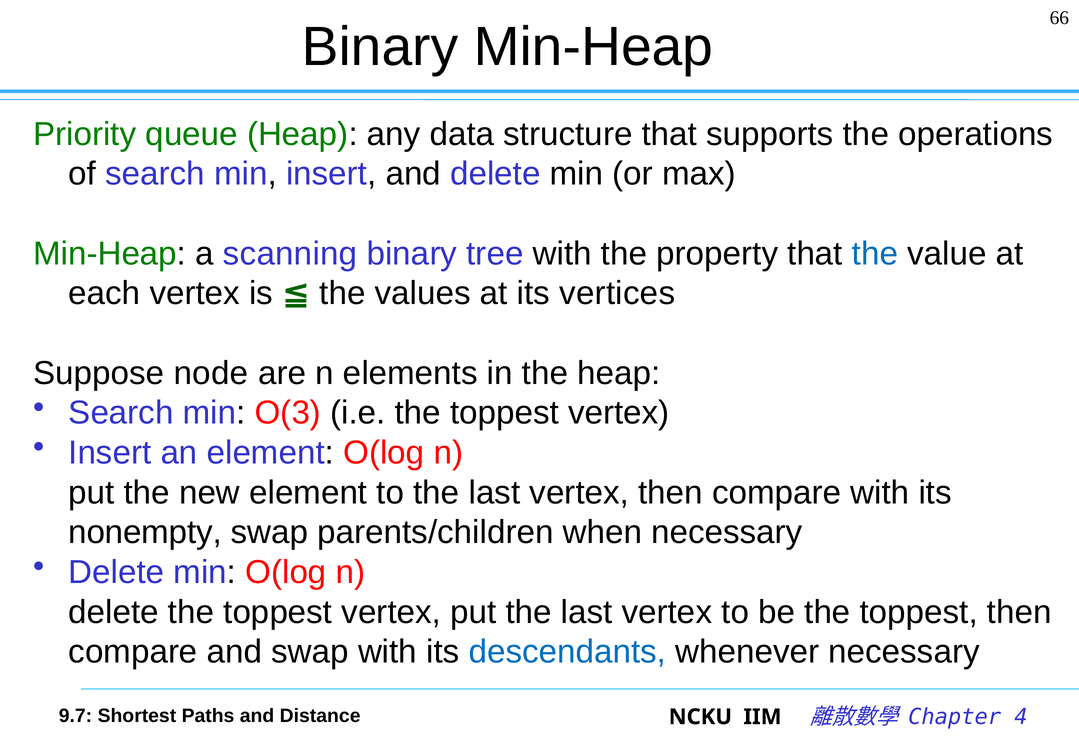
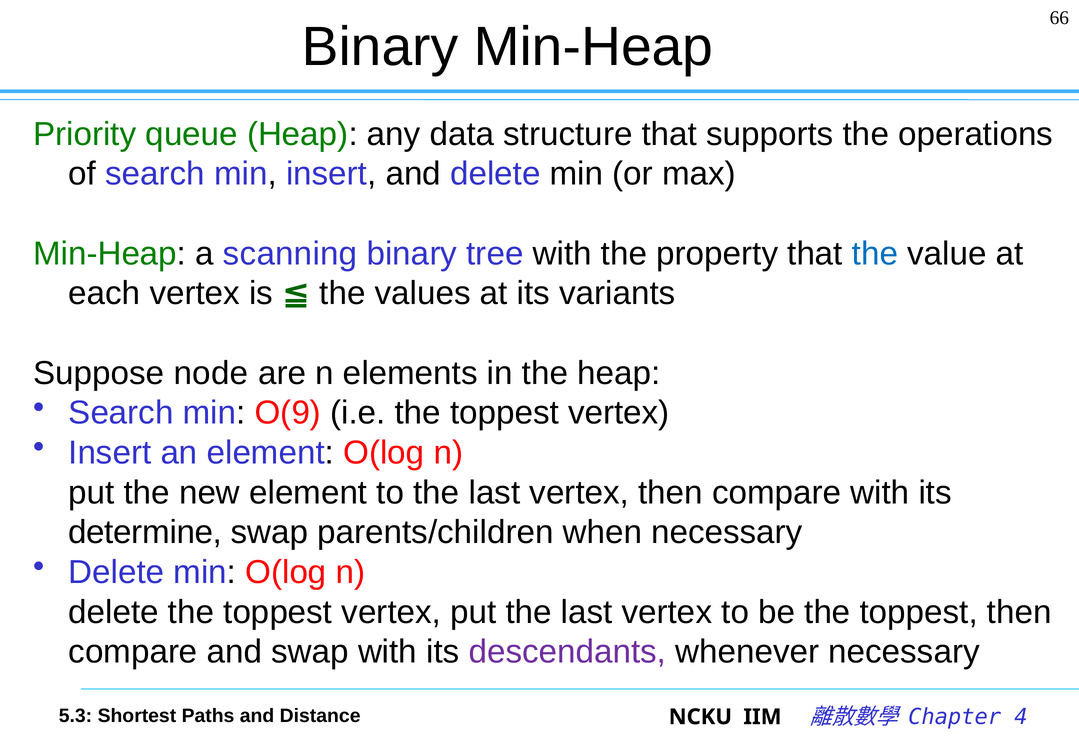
vertices: vertices -> variants (617, 293)
O(3: O(3 -> O(9 (288, 413)
nonempty: nonempty -> determine (145, 532)
descendants colour: blue -> purple (567, 652)
9.7: 9.7 -> 5.3 (76, 716)
